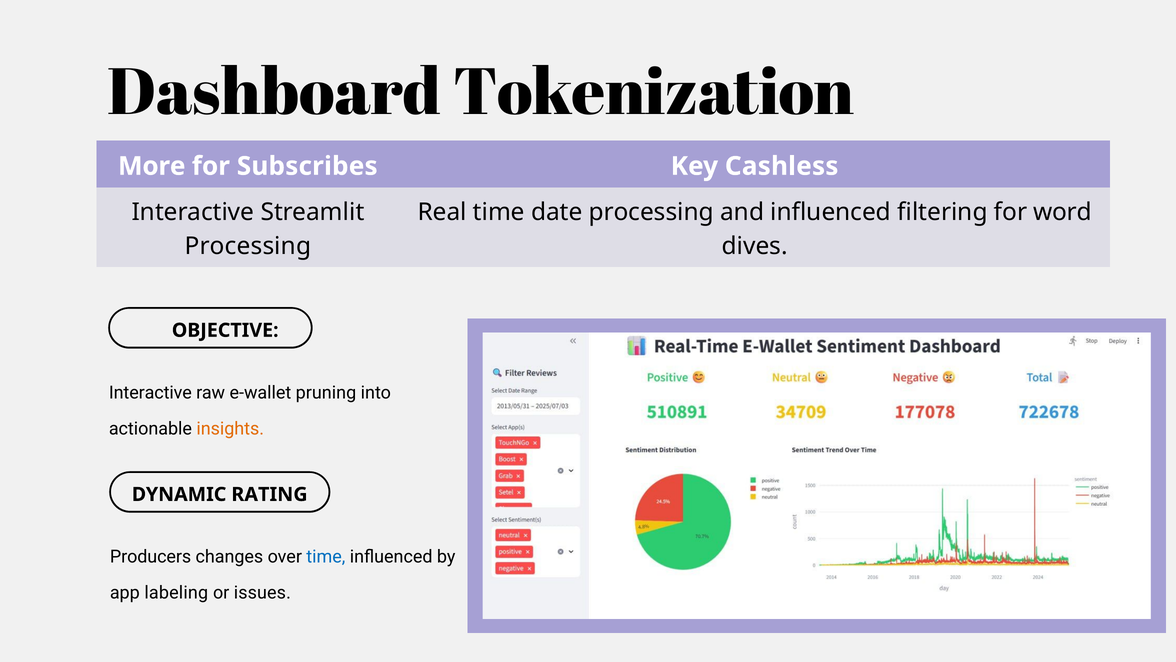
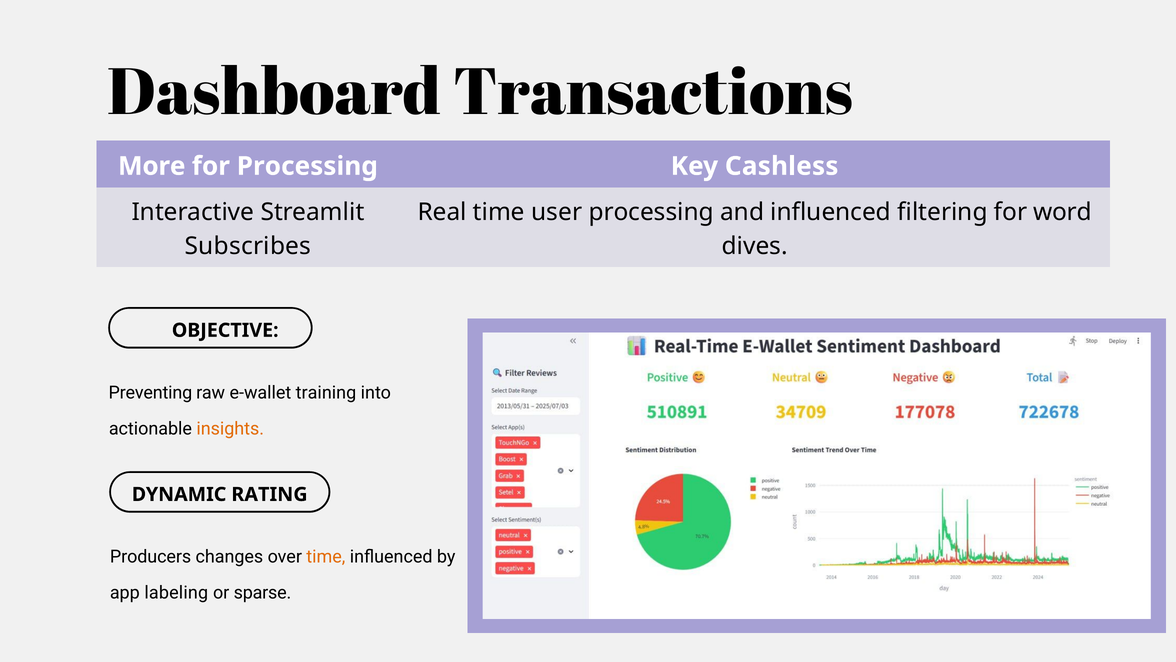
Tokenization: Tokenization -> Transactions (653, 92)
for Subscribes: Subscribes -> Processing (307, 166)
date: date -> user (557, 212)
Processing: Processing -> Subscribes (248, 246)
Interactive: Interactive -> Preventing (150, 393)
pruning: pruning -> training (326, 393)
time colour: blue -> orange (326, 557)
issues: issues -> sparse (262, 592)
